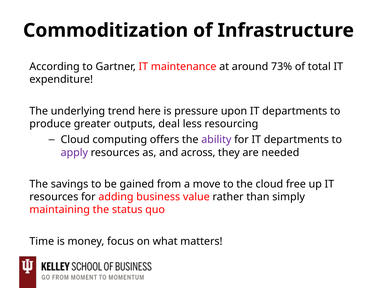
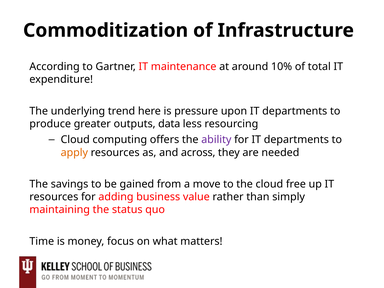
73%: 73% -> 10% (282, 67)
deal: deal -> data (169, 124)
apply colour: purple -> orange (74, 152)
